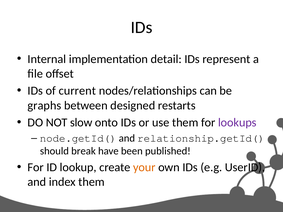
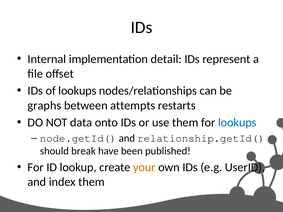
of current: current -> lookups (77, 91)
designed: designed -> attempts (133, 106)
slow: slow -> data (81, 123)
lookups colour: purple -> blue (237, 123)
